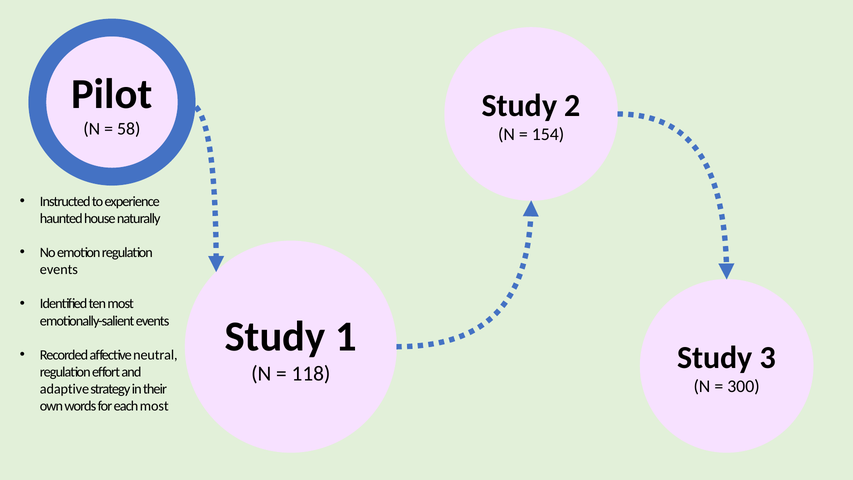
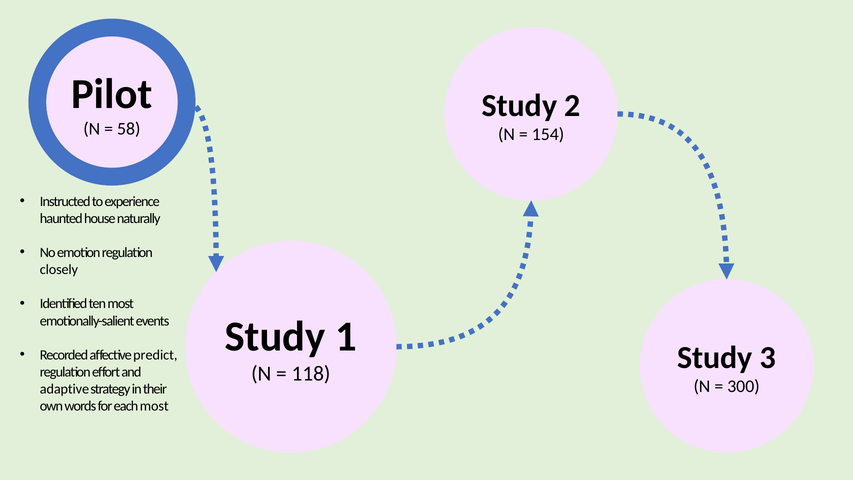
events: events -> closely (59, 270)
neutral: neutral -> predict (155, 355)
